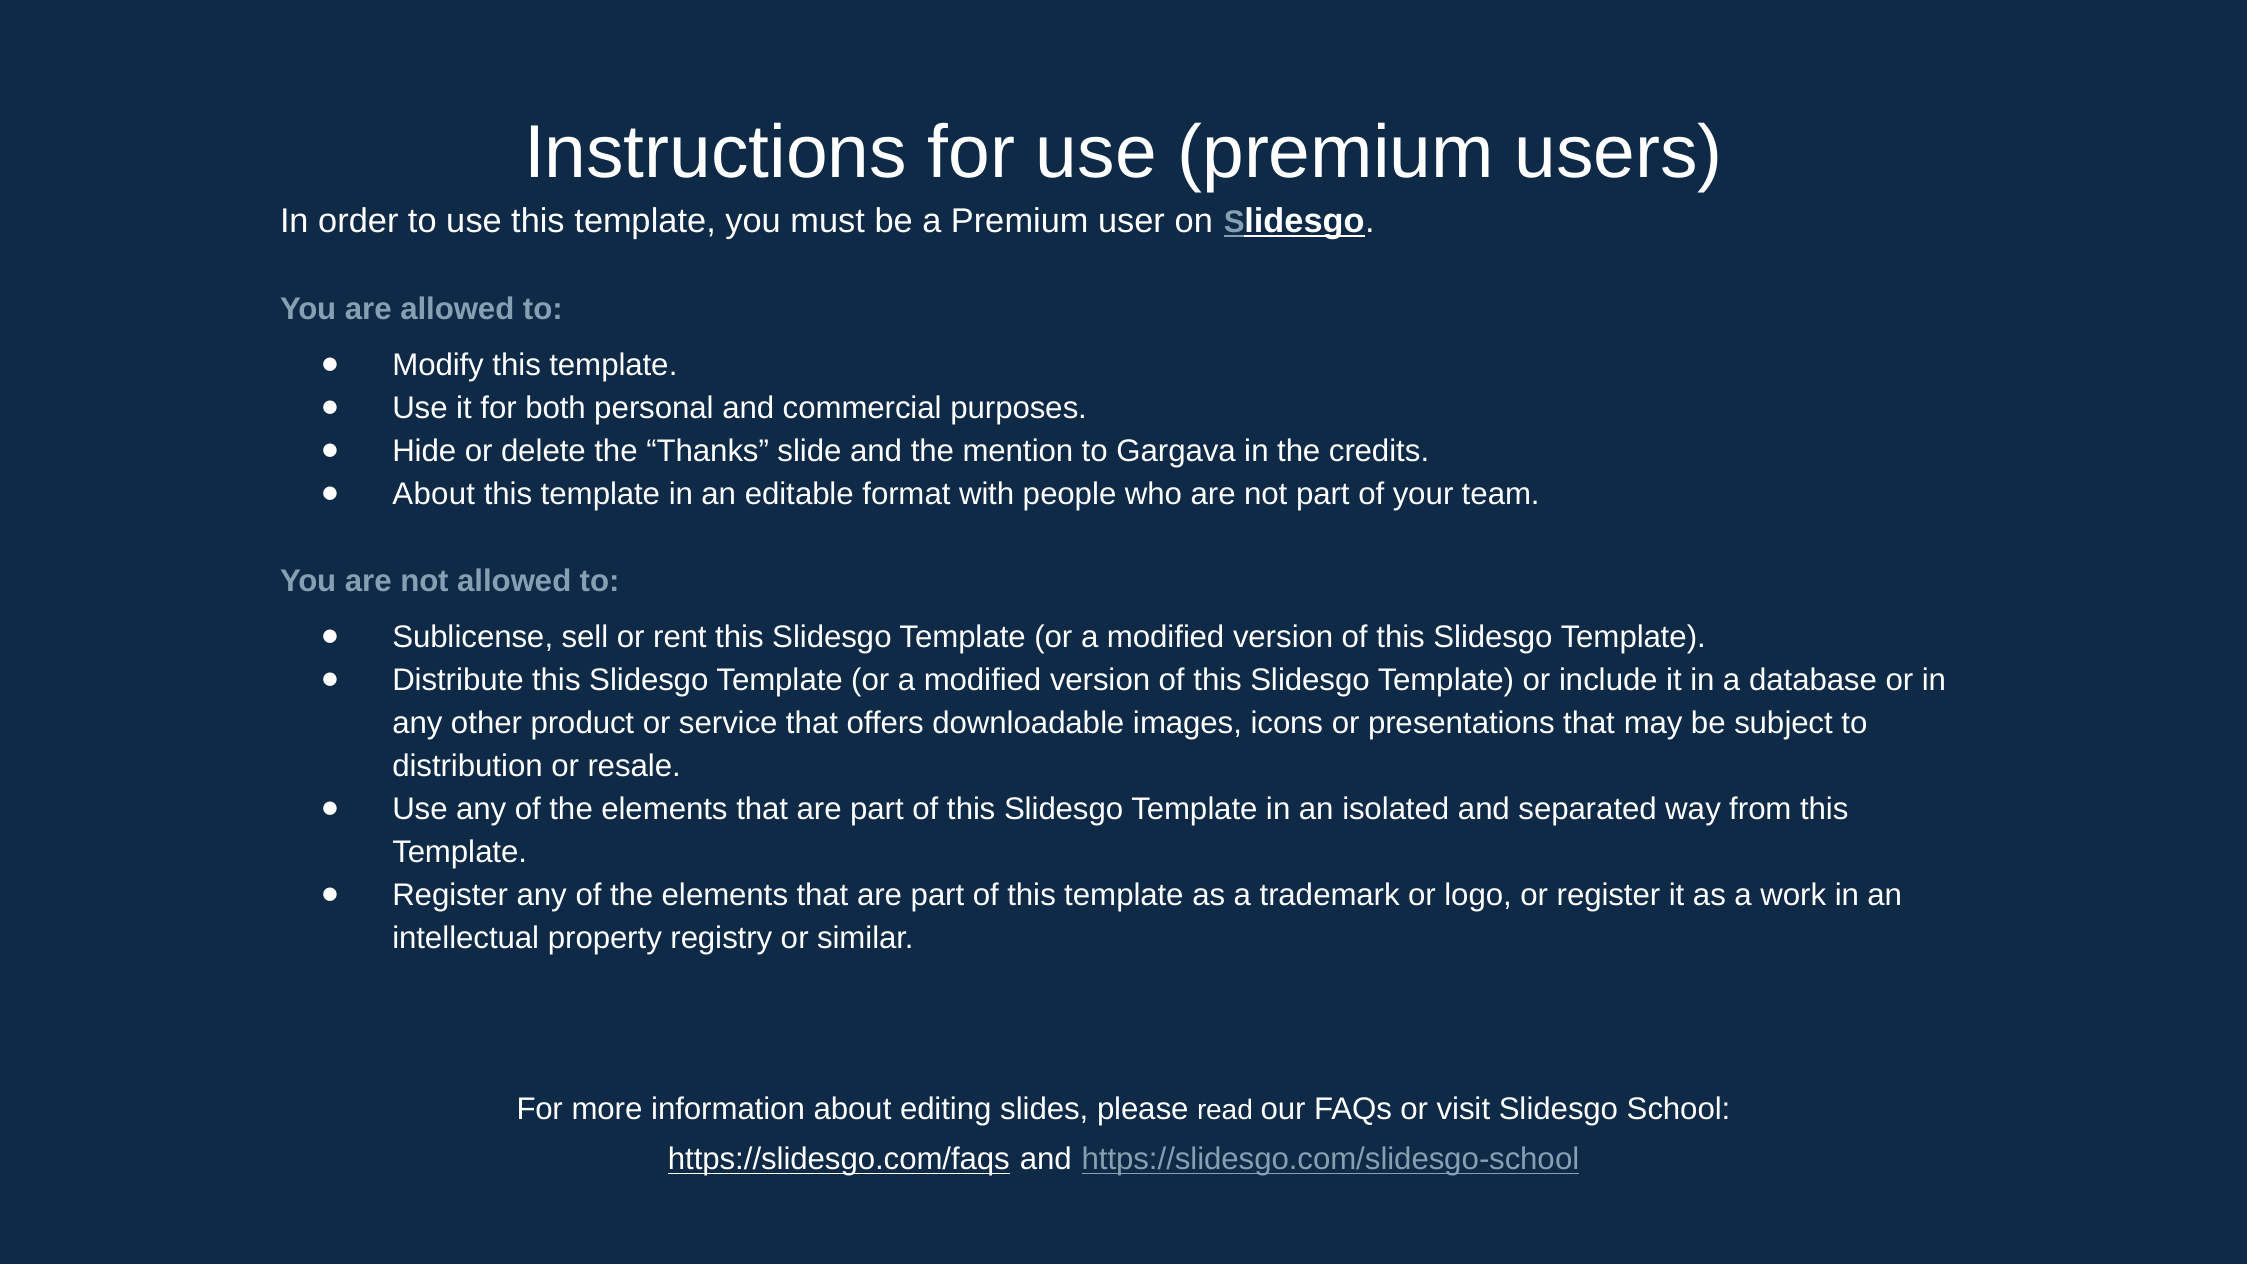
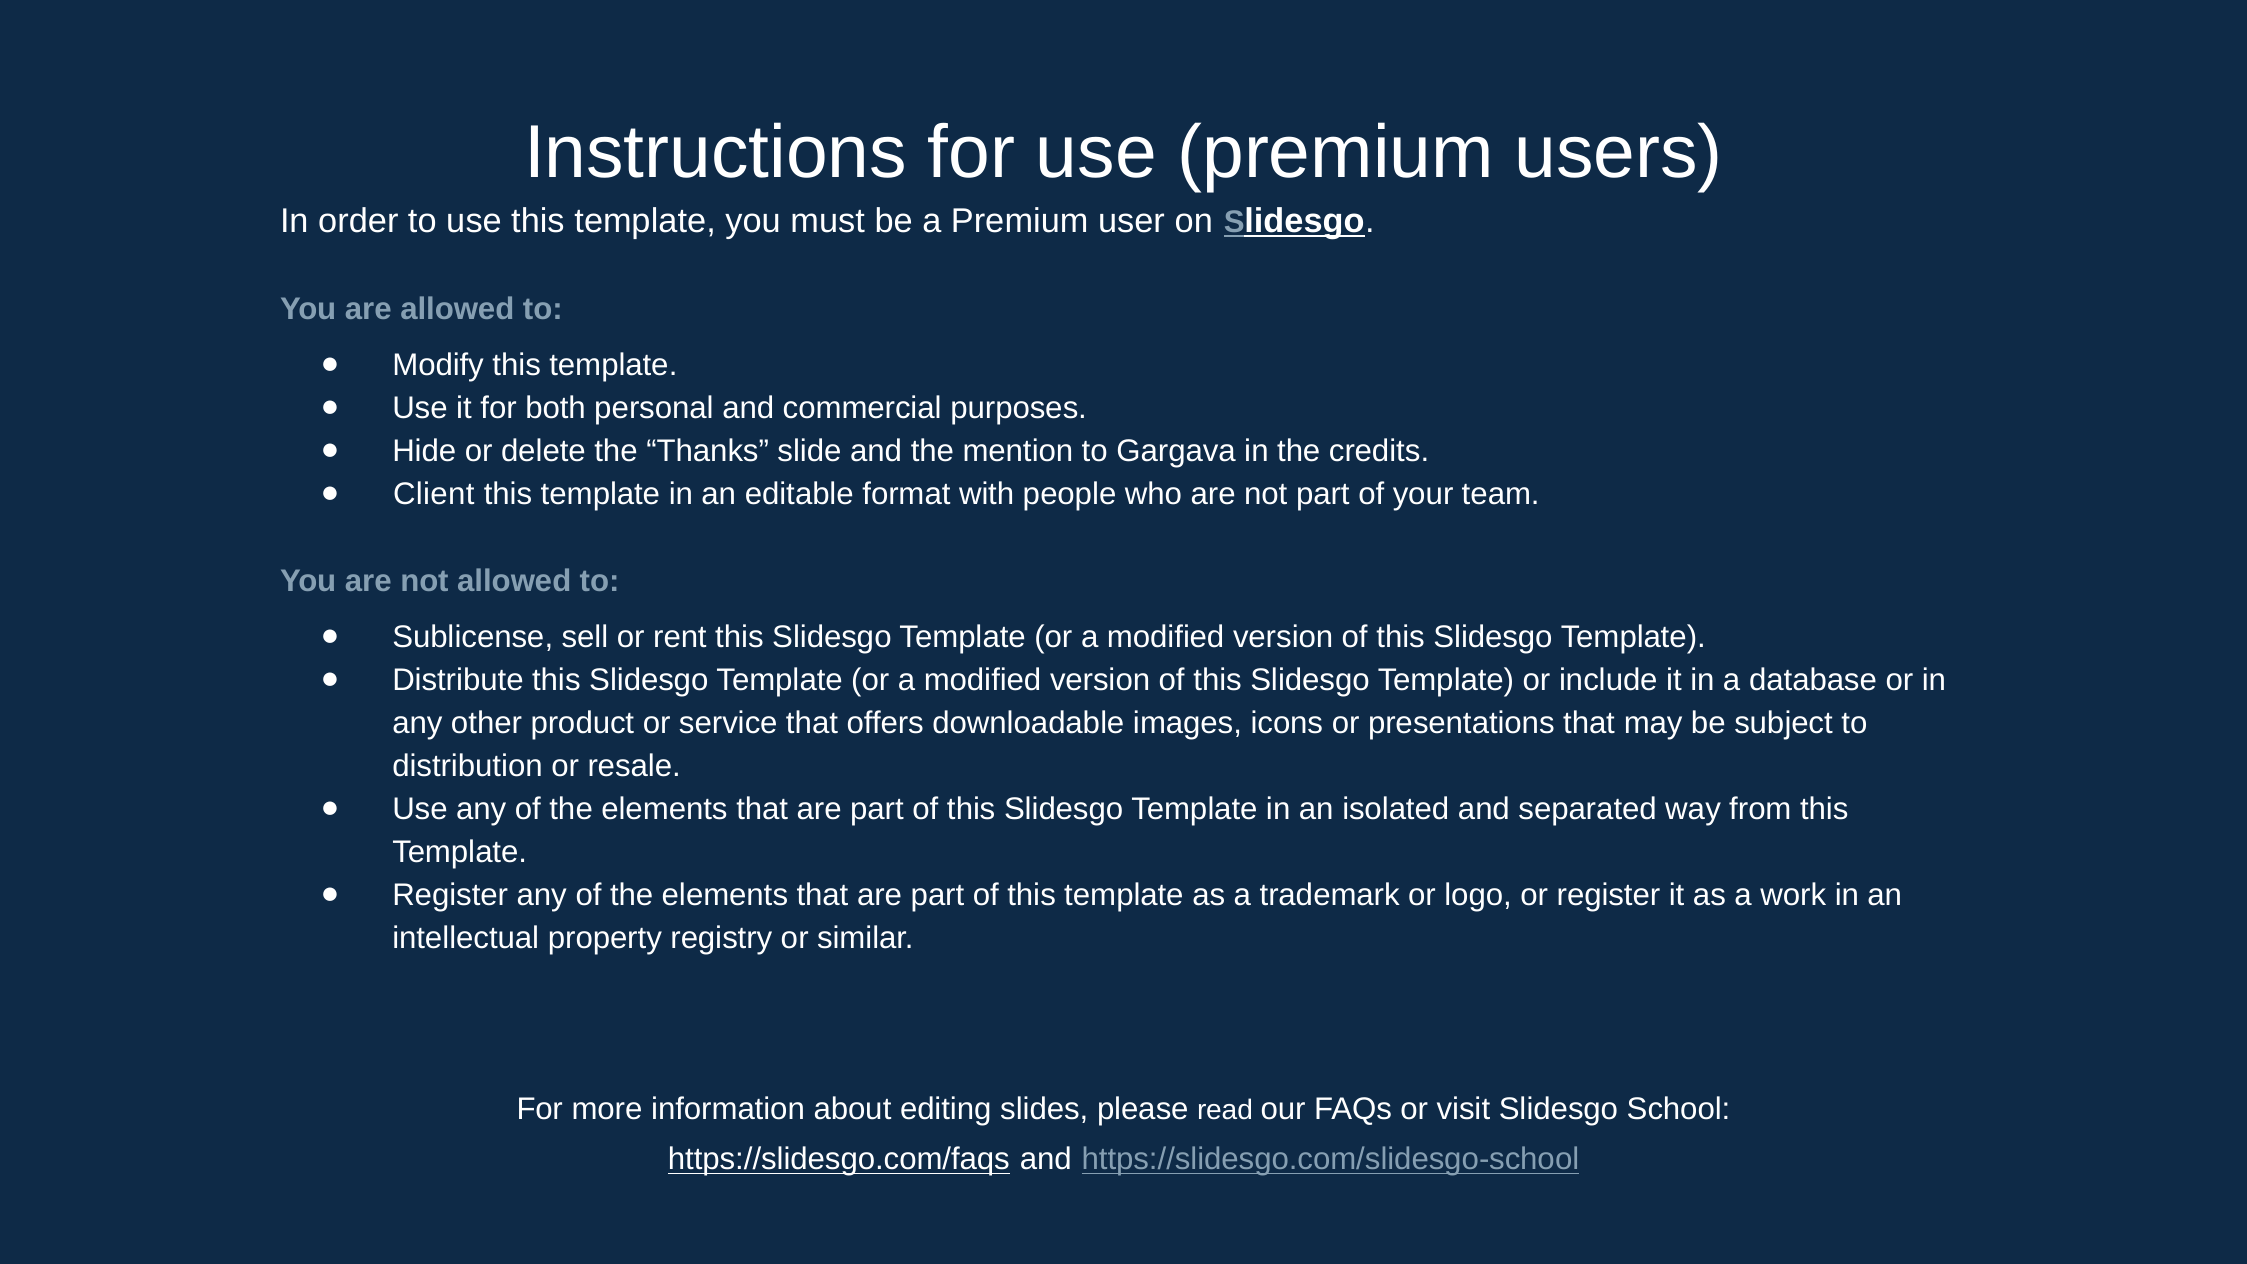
About: About -> Client (434, 494)
